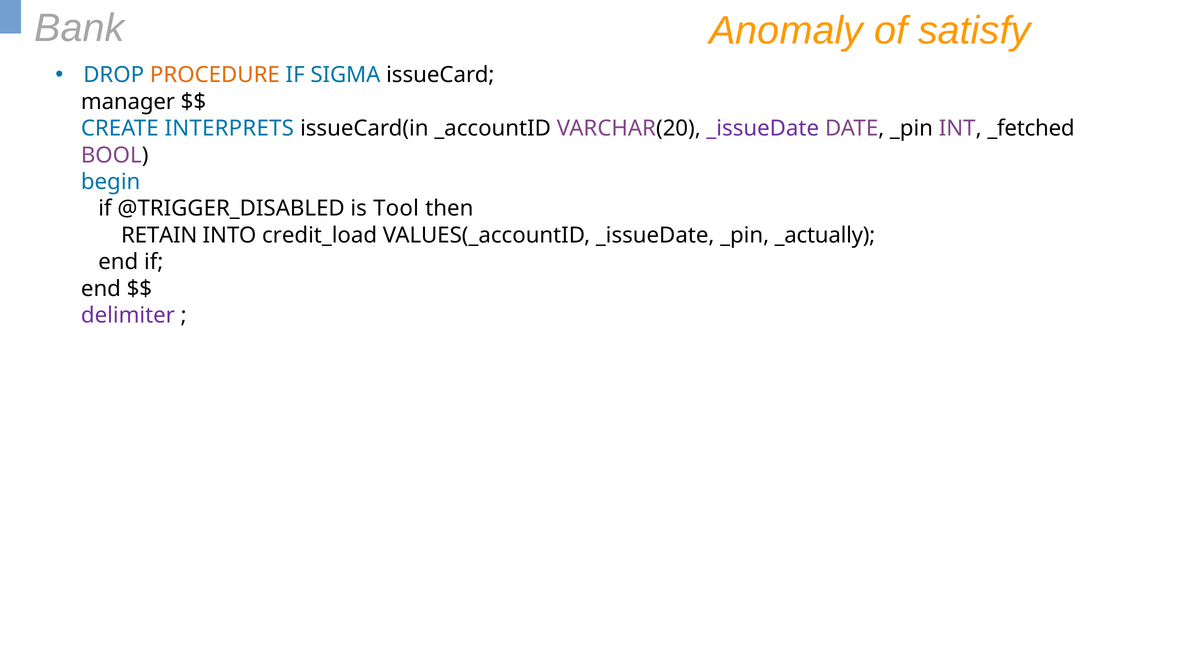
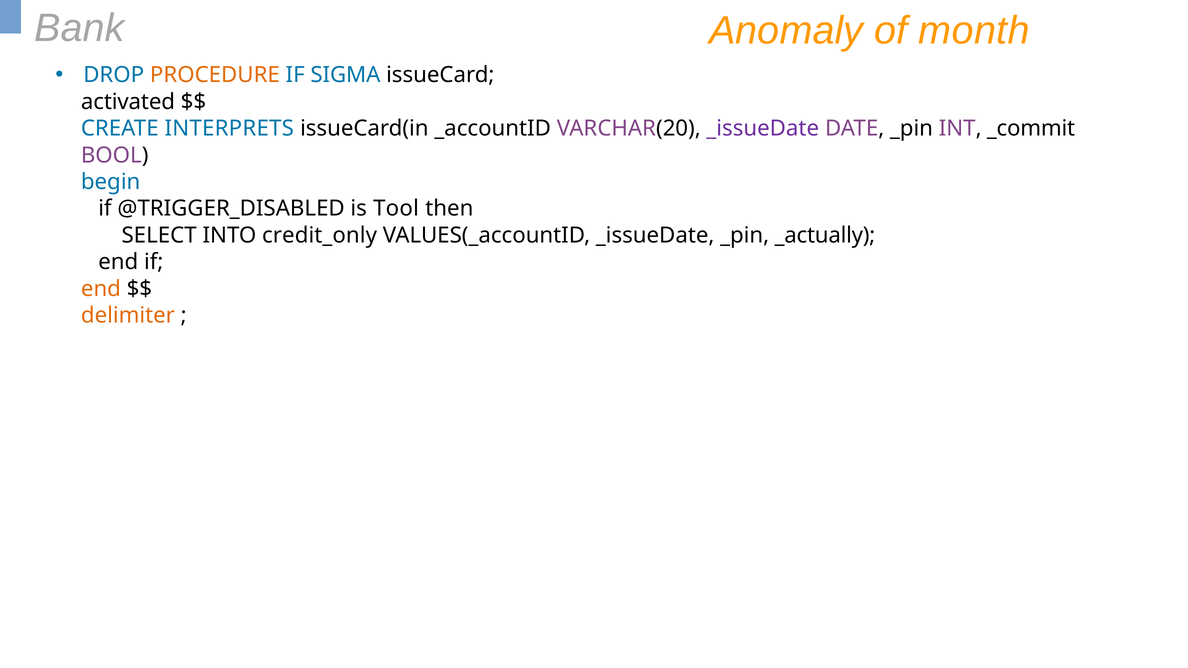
satisfy: satisfy -> month (974, 31)
manager: manager -> activated (128, 102)
_fetched: _fetched -> _commit (1031, 129)
RETAIN: RETAIN -> SELECT (159, 235)
credit_load: credit_load -> credit_only (320, 235)
end colour: black -> orange (101, 289)
delimiter colour: purple -> orange (128, 316)
